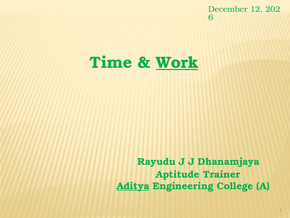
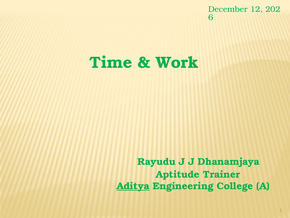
Work underline: present -> none (177, 62)
